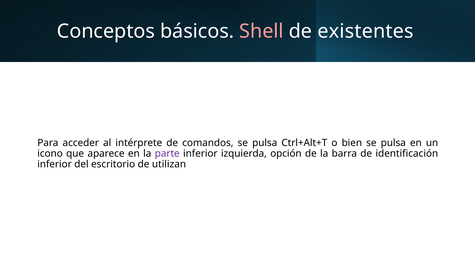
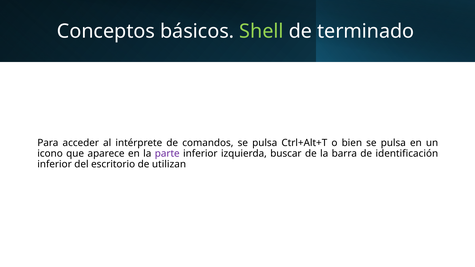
Shell colour: pink -> light green (261, 31)
existentes: existentes -> terminado (366, 31)
opción: opción -> buscar (286, 154)
